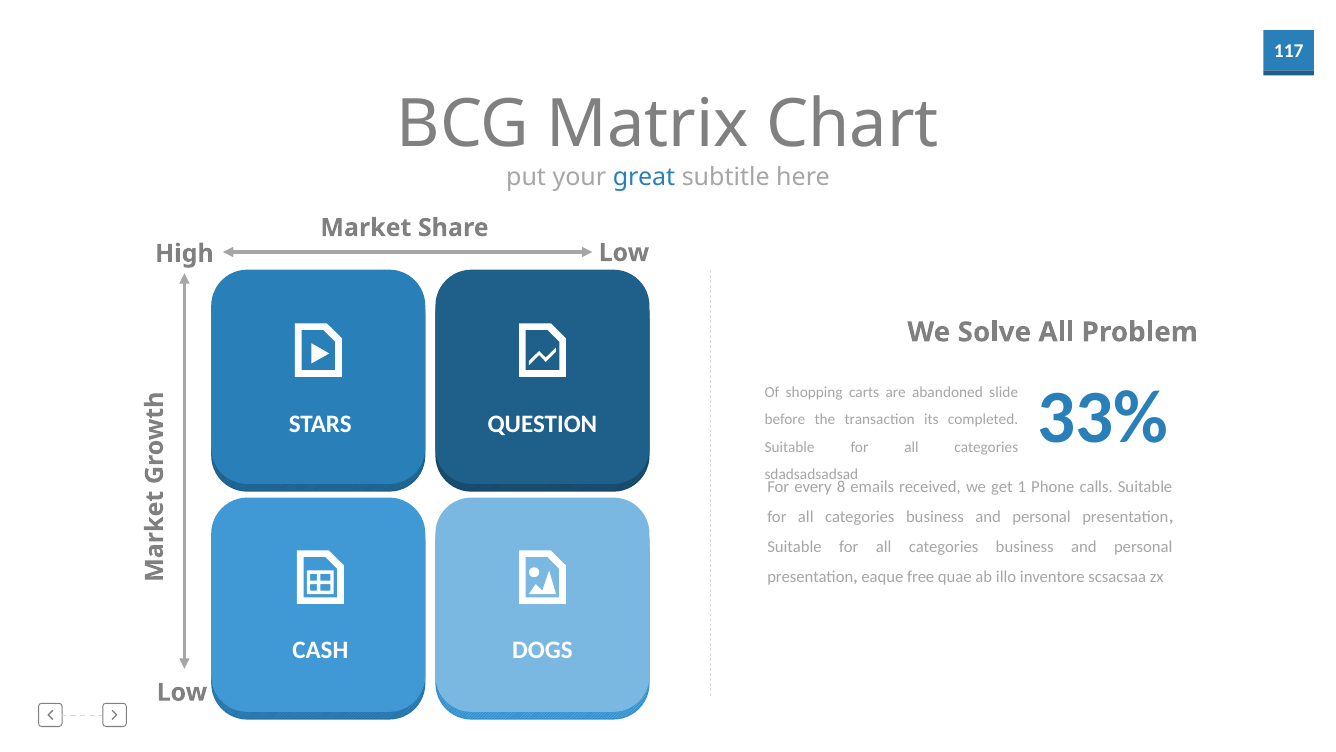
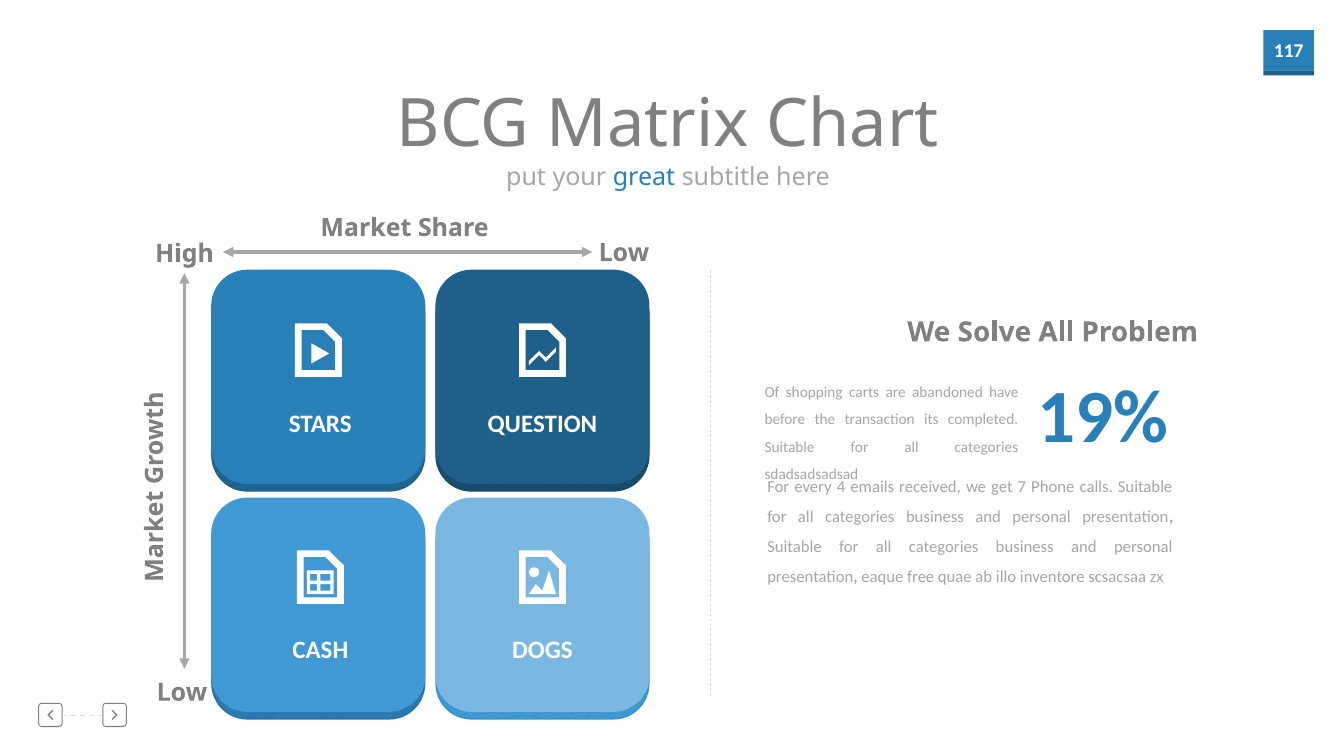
slide: slide -> have (1004, 392)
33%: 33% -> 19% (1103, 418)
8: 8 -> 4 (841, 487)
1: 1 -> 7 (1022, 487)
